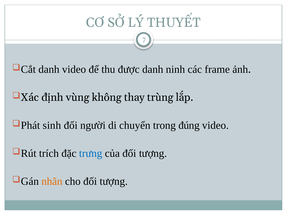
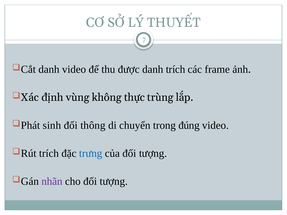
danh ninh: ninh -> trích (176, 69)
thay: thay -> thực (134, 97)
người: người -> thông (93, 126)
nhãn colour: orange -> purple (52, 182)
